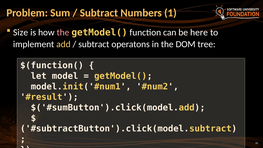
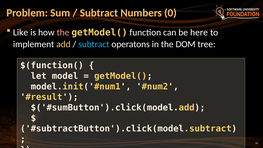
1: 1 -> 0 (171, 13)
Size: Size -> Like (21, 32)
subtract colour: white -> light blue (94, 44)
